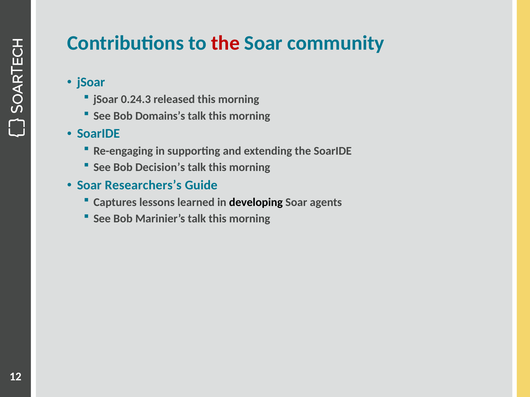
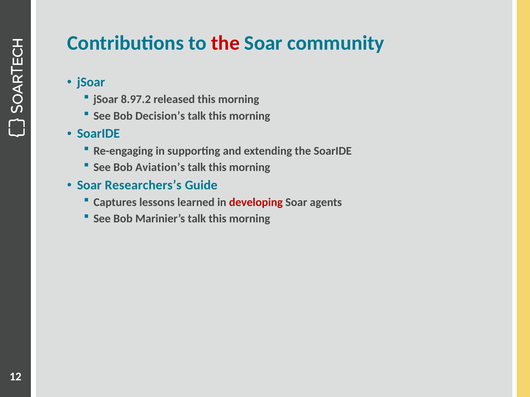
0.24.3: 0.24.3 -> 8.97.2 (136, 99)
Domains’s: Domains’s -> Decision’s (160, 116)
Decision’s: Decision’s -> Aviation’s (160, 167)
developing colour: black -> red (256, 203)
